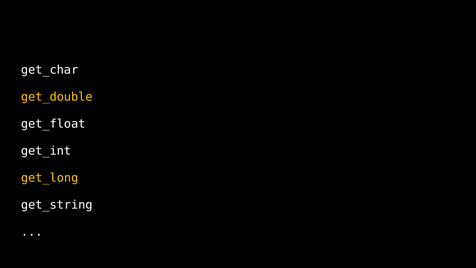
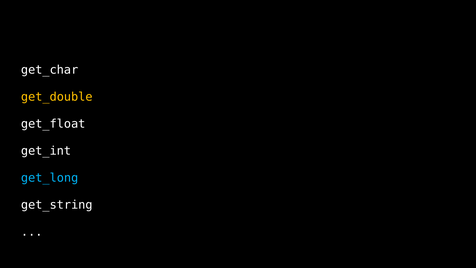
get_long colour: yellow -> light blue (50, 178)
